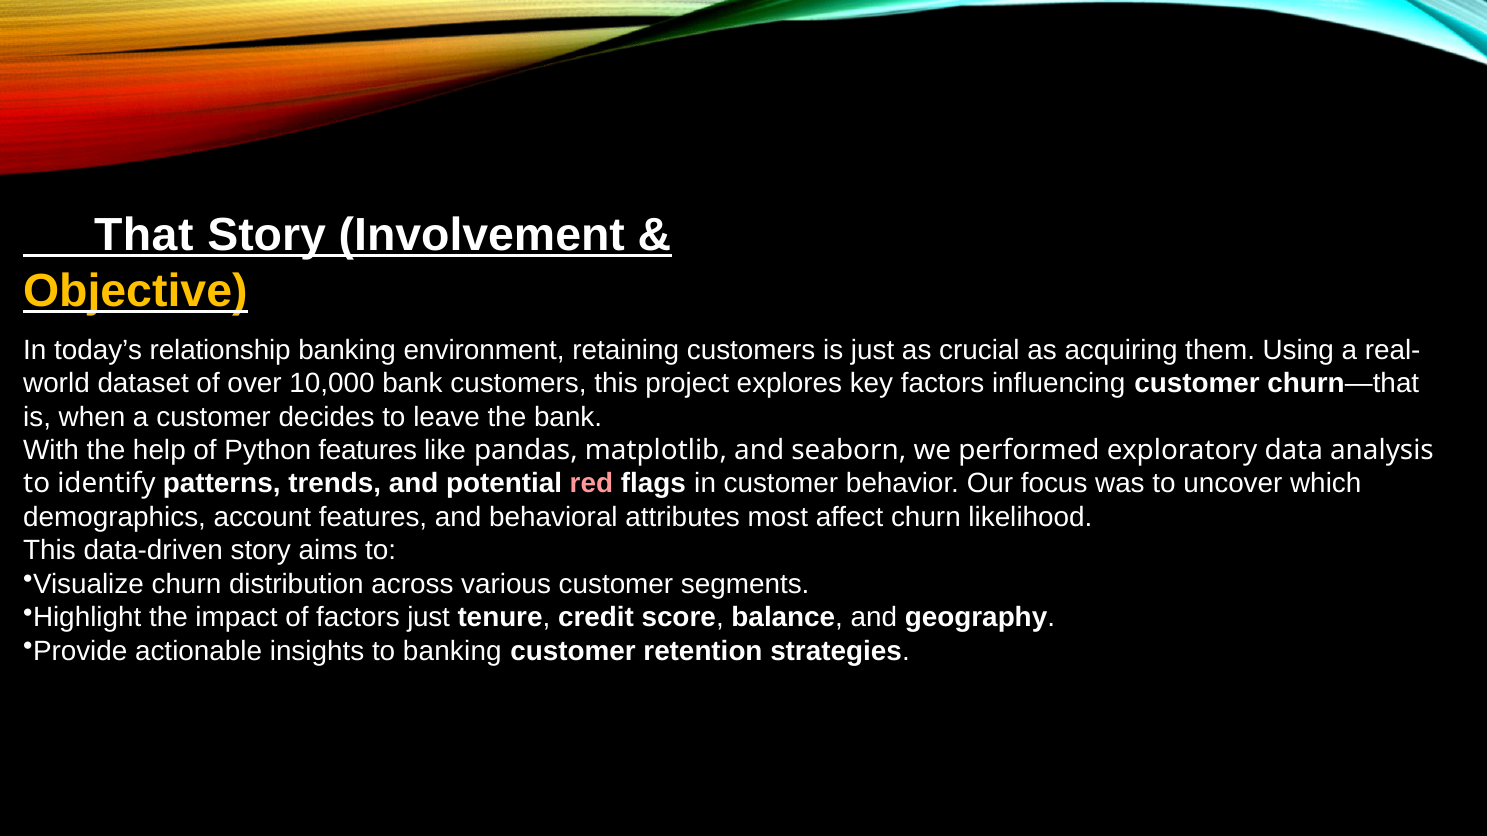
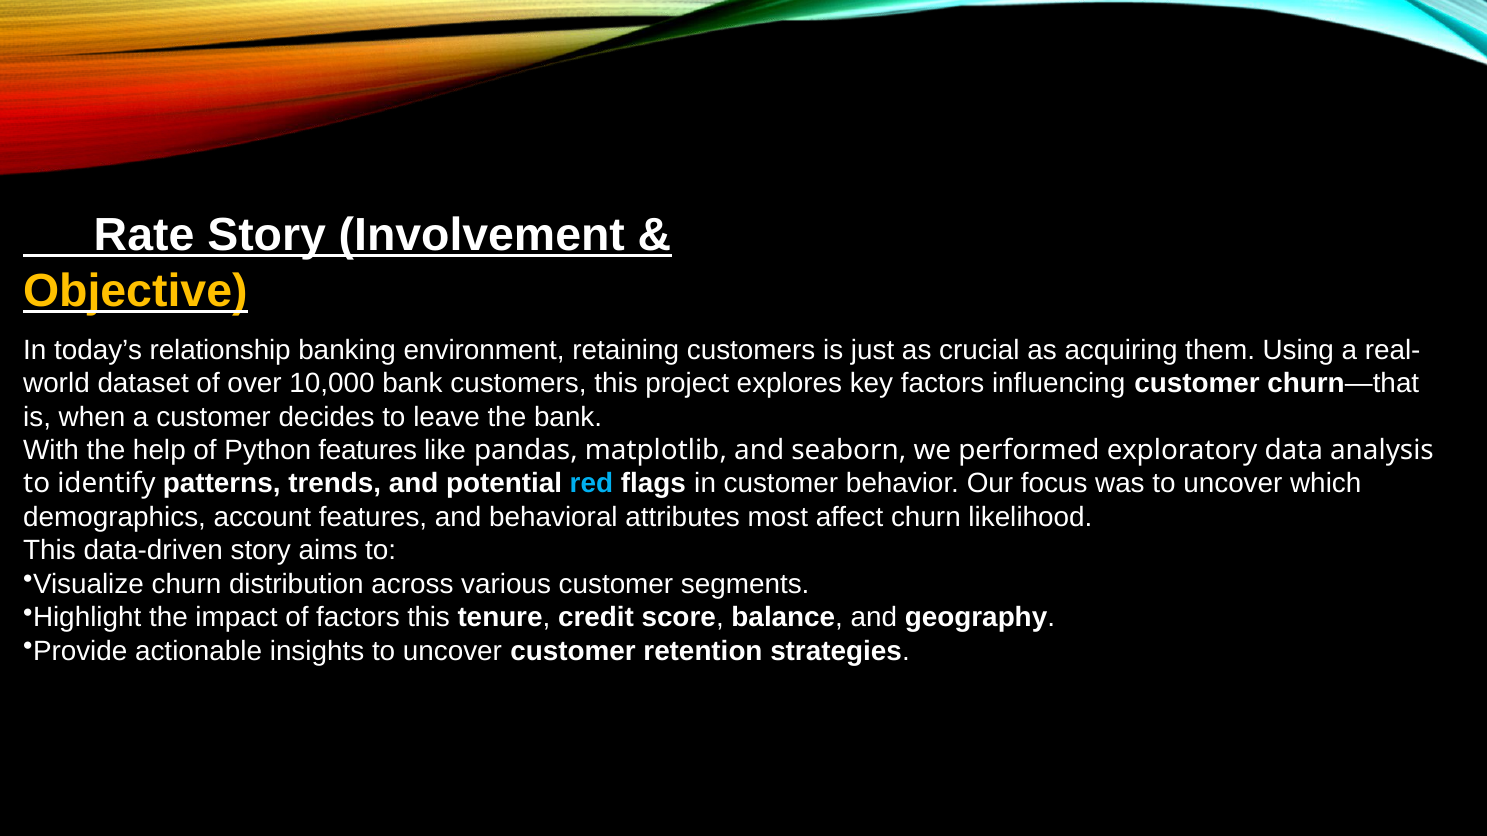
That: That -> Rate (144, 235)
red colour: pink -> light blue (591, 484)
factors just: just -> this (429, 618)
insights to banking: banking -> uncover (452, 651)
